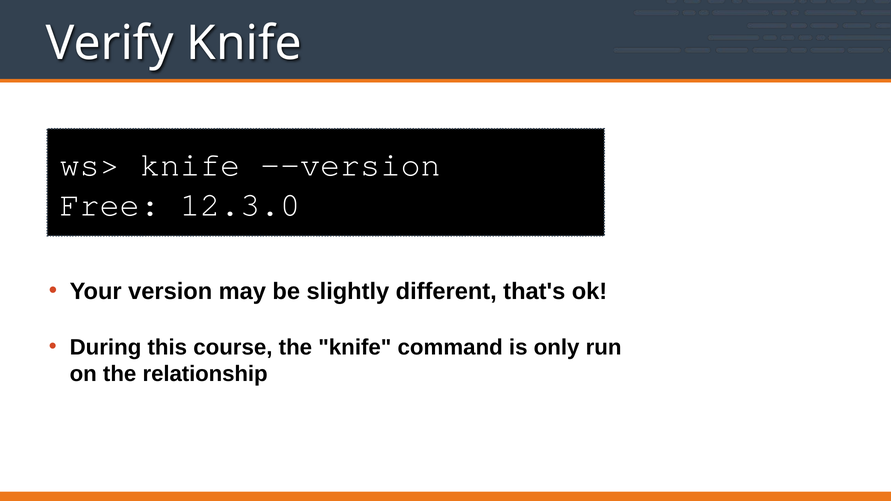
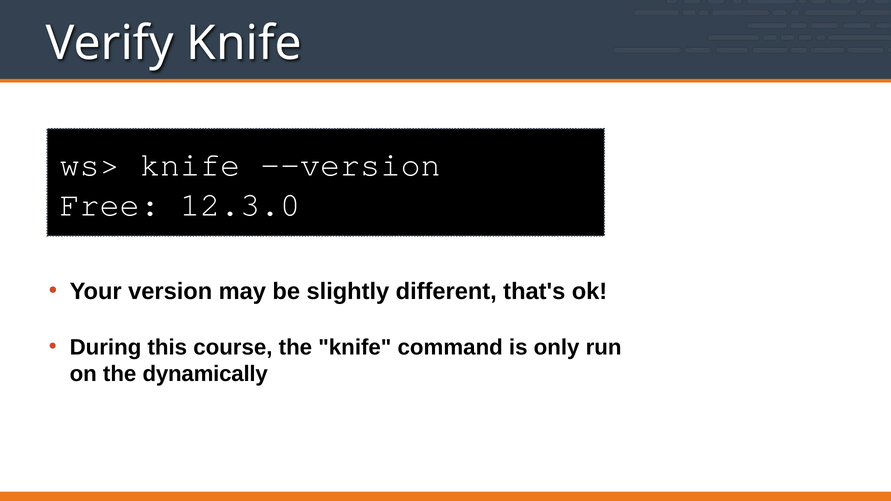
relationship: relationship -> dynamically (205, 374)
